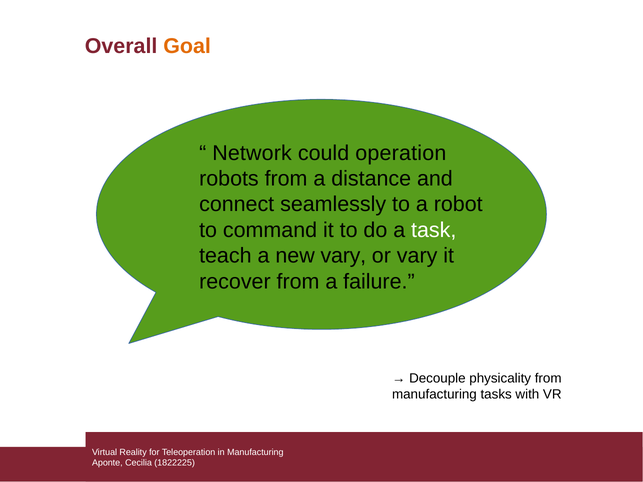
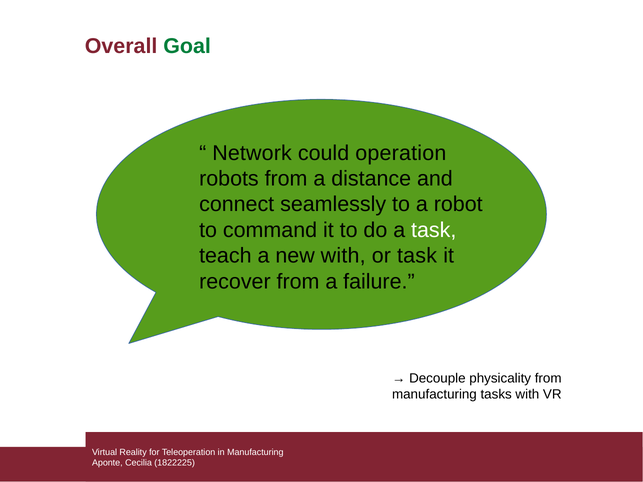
Goal colour: orange -> green (187, 46)
new vary: vary -> with (343, 256)
or vary: vary -> task (417, 256)
